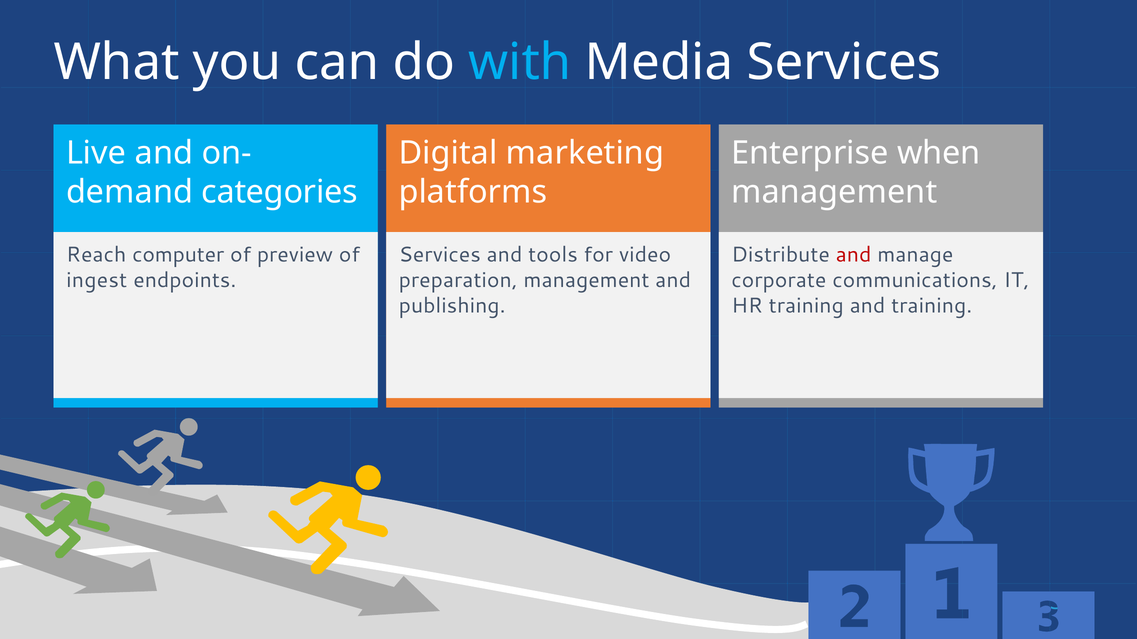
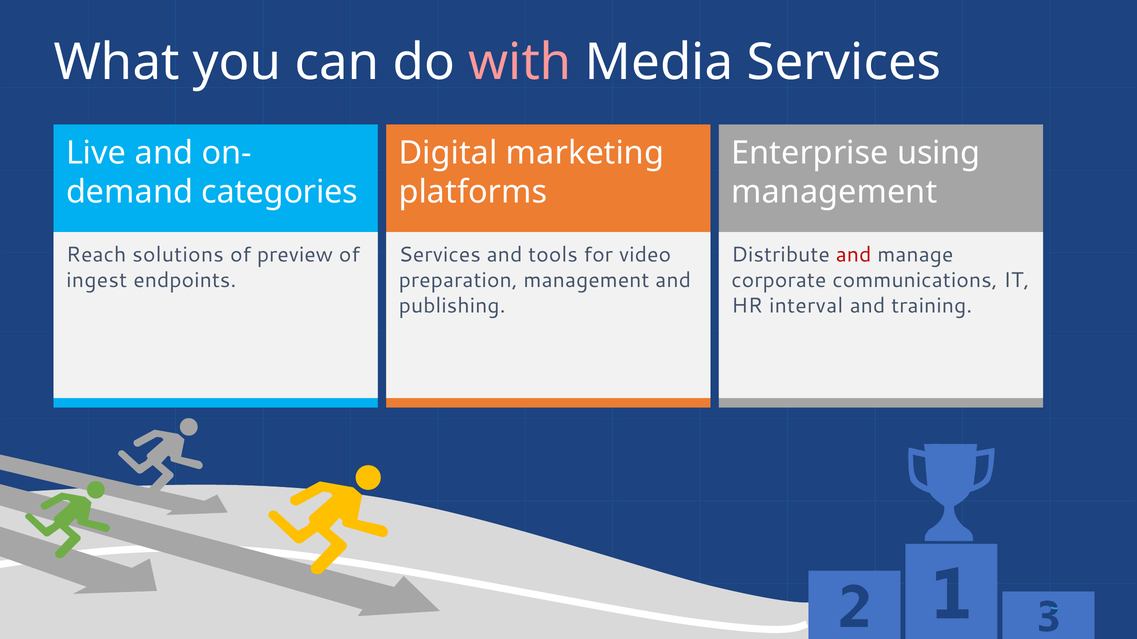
with colour: light blue -> pink (520, 63)
when: when -> using (939, 153)
computer: computer -> solutions (178, 255)
HR training: training -> interval (806, 306)
